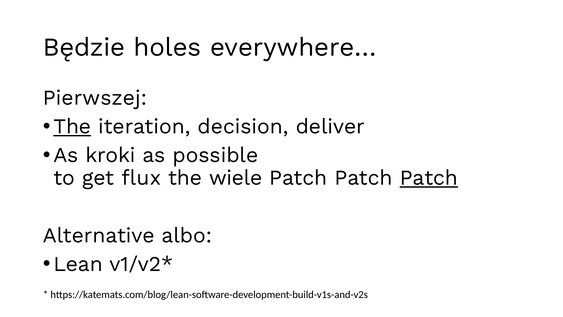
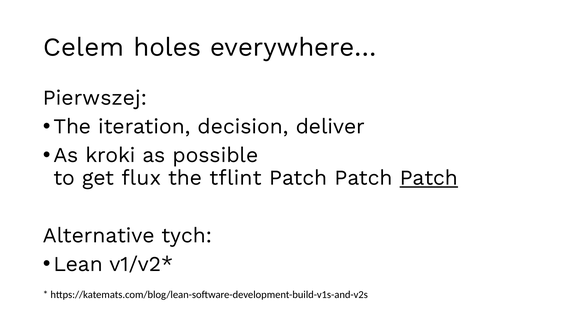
Będzie: Będzie -> Celem (84, 47)
The underline: present -> none (72, 126)
wiele: wiele -> tflint (236, 178)
albo: albo -> tych (187, 235)
